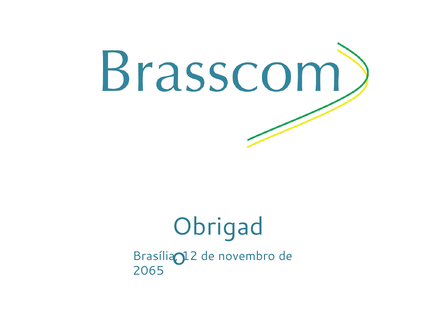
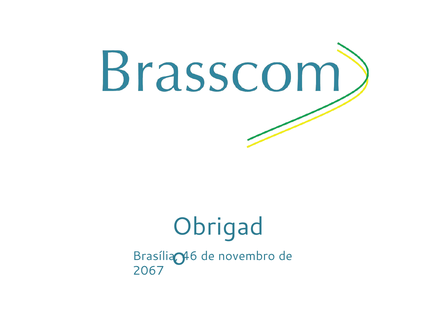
12: 12 -> 46 (190, 256)
2065: 2065 -> 2067 (148, 271)
